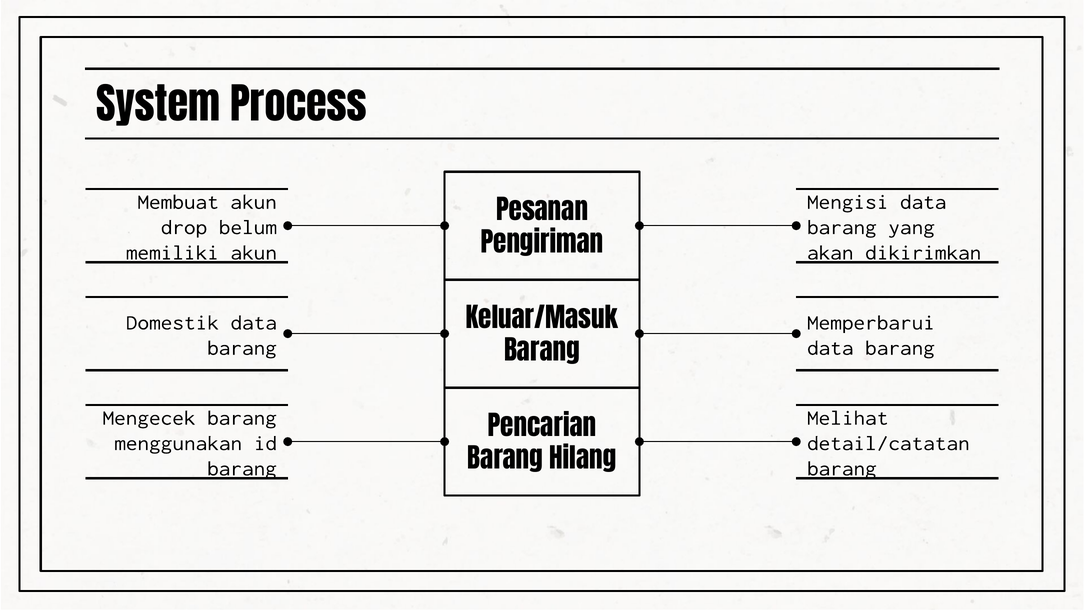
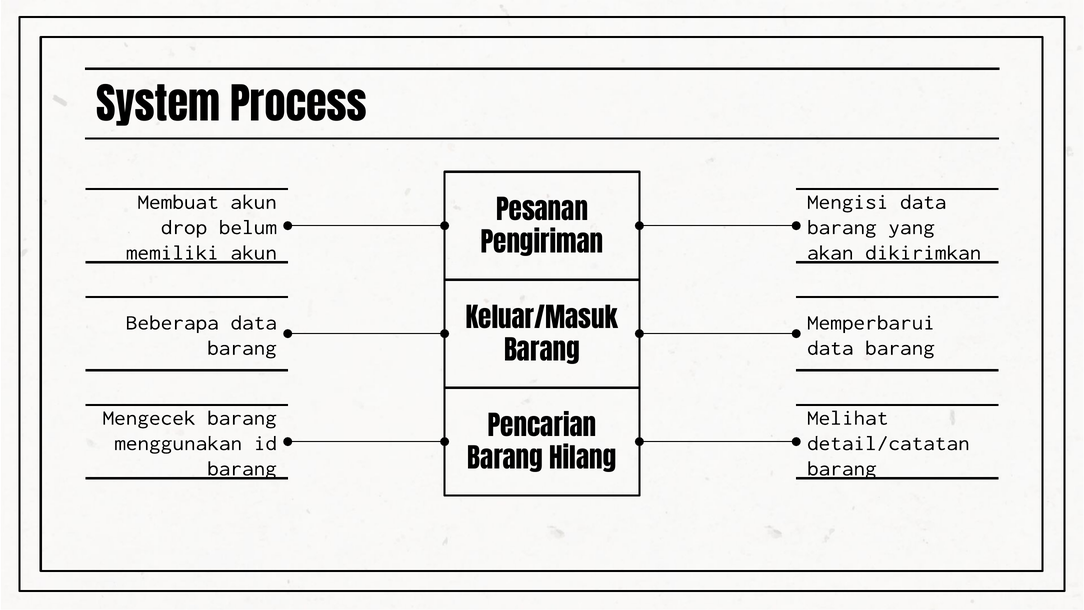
Domestik: Domestik -> Beberapa (172, 322)
